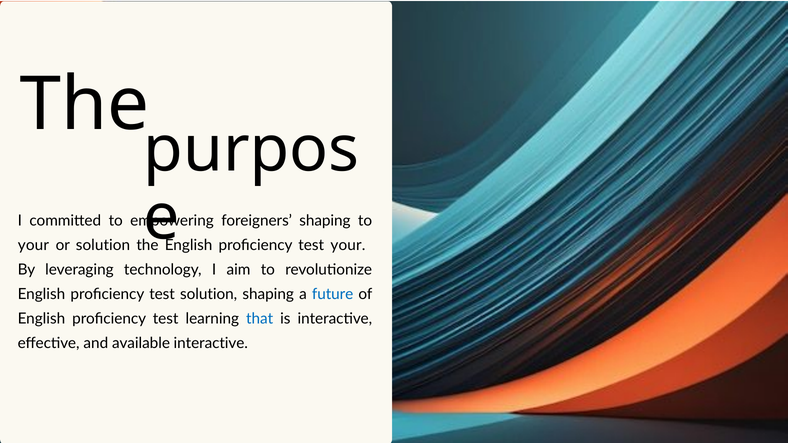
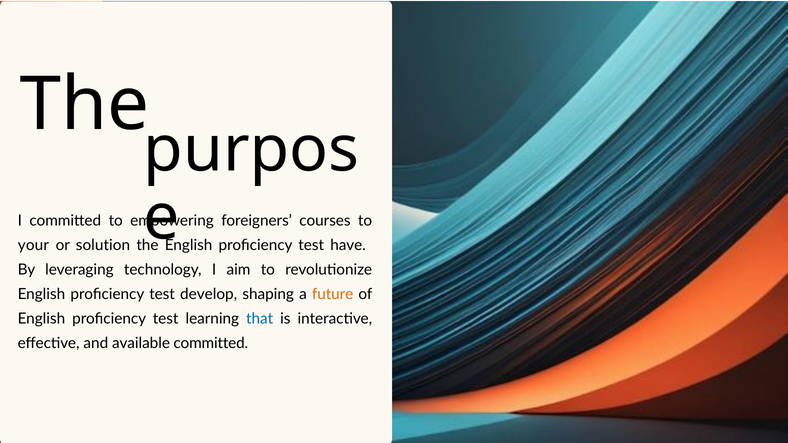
foreigners shaping: shaping -> courses (325, 221)
test your: your -> have (348, 245)
test solution: solution -> develop (209, 294)
future colour: blue -> orange (333, 294)
available interactive: interactive -> committed (211, 343)
